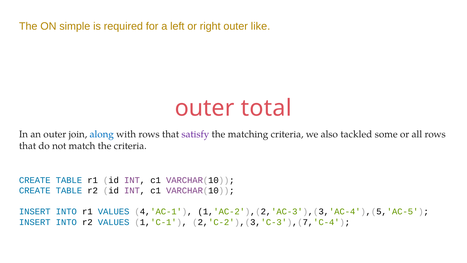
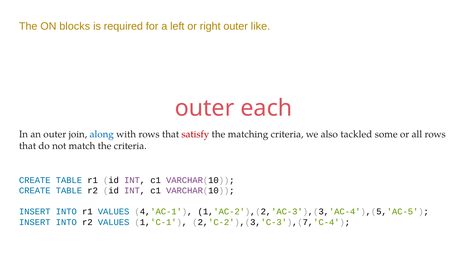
simple: simple -> blocks (75, 26)
total: total -> each (266, 108)
satisfy colour: purple -> red (195, 134)
